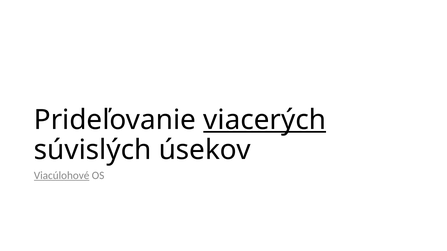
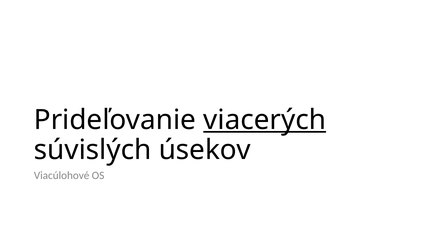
Viacúlohové underline: present -> none (62, 176)
